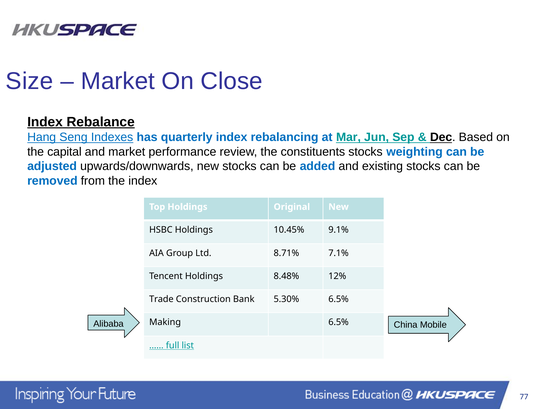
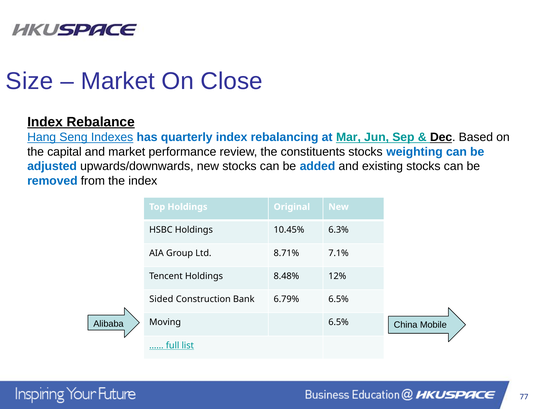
9.1%: 9.1% -> 6.3% (339, 230)
Trade: Trade -> Sided (161, 299)
5.30%: 5.30% -> 6.79% (286, 299)
Making: Making -> Moving (165, 322)
